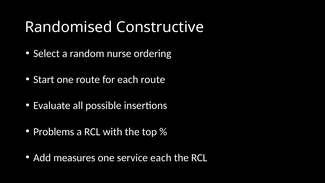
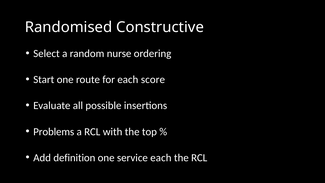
each route: route -> score (153, 80)
measures: measures -> definition (74, 158)
